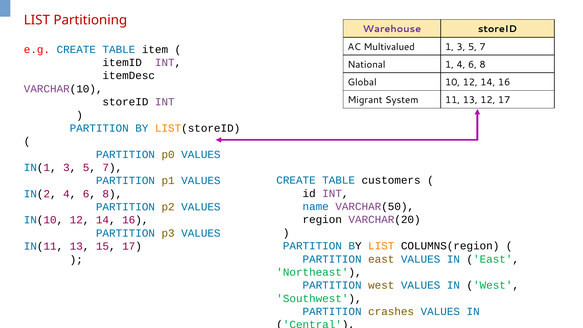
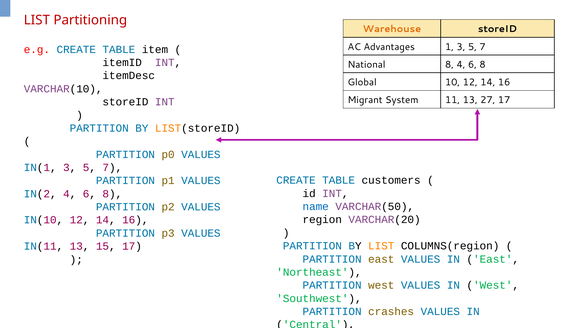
Warehouse colour: purple -> orange (392, 29)
Multivalued: Multivalued -> Advantages (389, 47)
National 1: 1 -> 8 (449, 65)
13 12: 12 -> 27 (488, 100)
